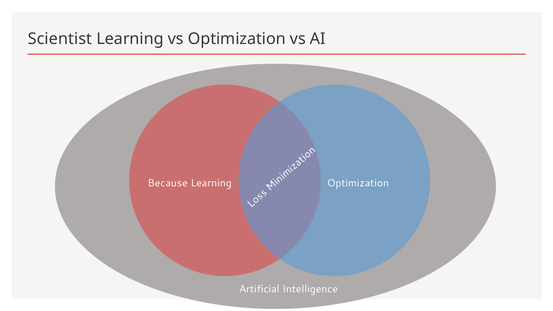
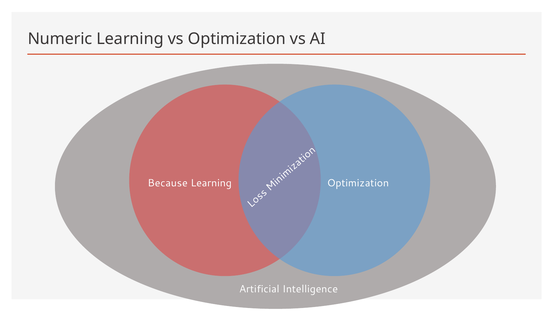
Scientist: Scientist -> Numeric (60, 39)
